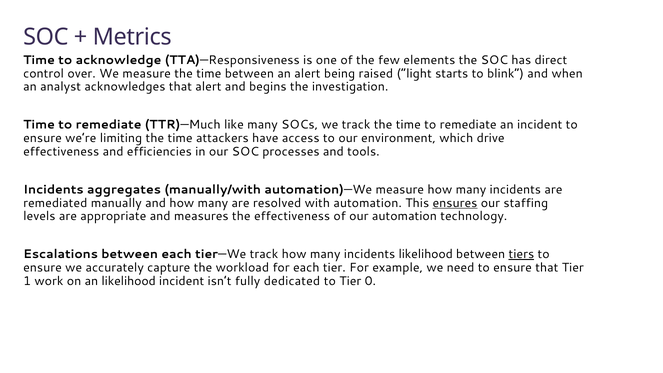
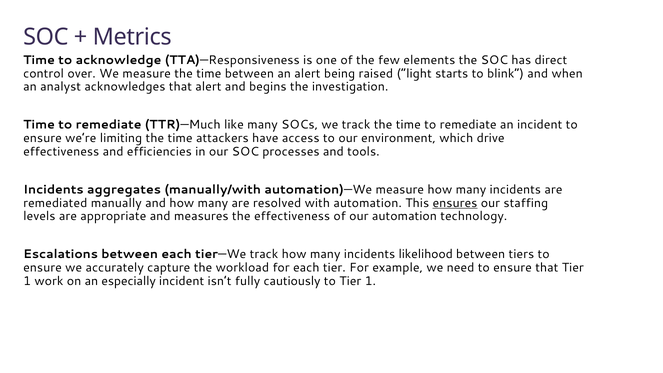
tiers underline: present -> none (521, 254)
an likelihood: likelihood -> especially (129, 281)
dedicated: dedicated -> cautiously (292, 281)
to Tier 0: 0 -> 1 (370, 281)
